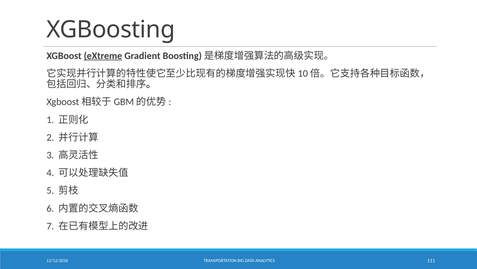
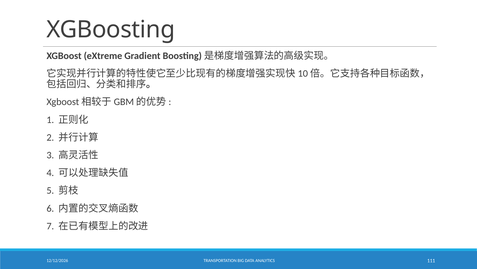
eXtreme underline: present -> none (103, 56)
